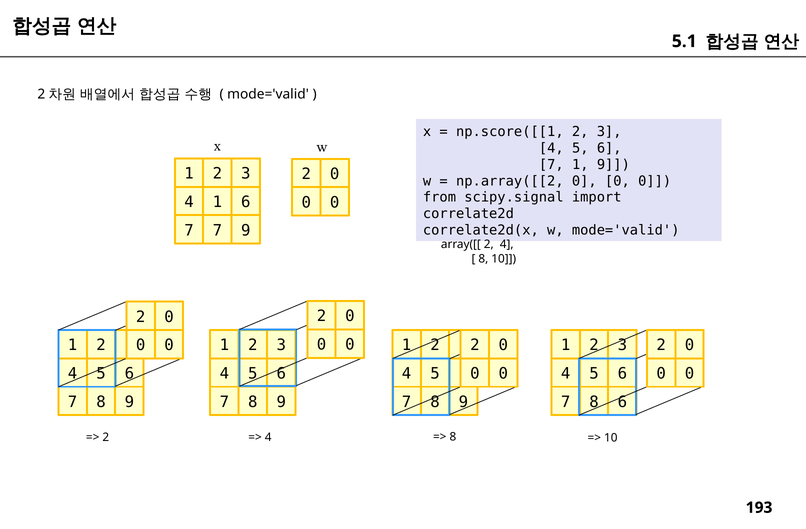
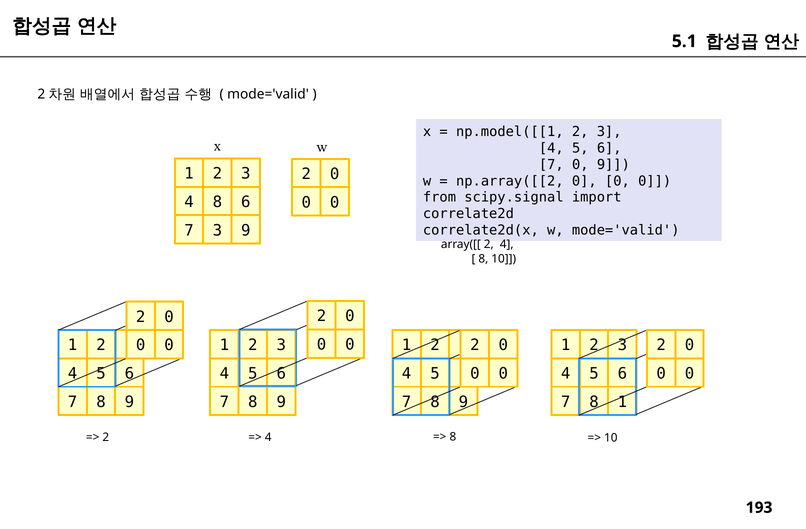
np.score([[1: np.score([[1 -> np.model([[1 (510, 132)
7 1: 1 -> 0 (580, 165)
4 1: 1 -> 8 (217, 202)
7 7: 7 -> 3 (217, 231)
8 6: 6 -> 1 (622, 402)
